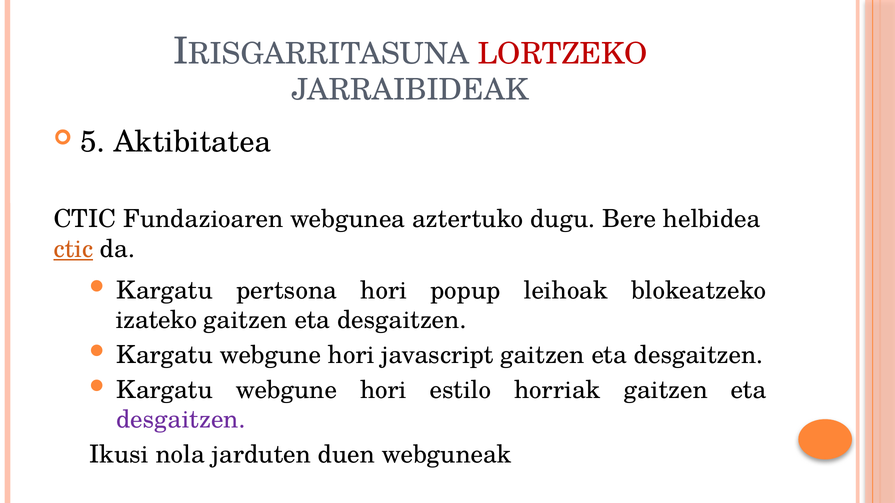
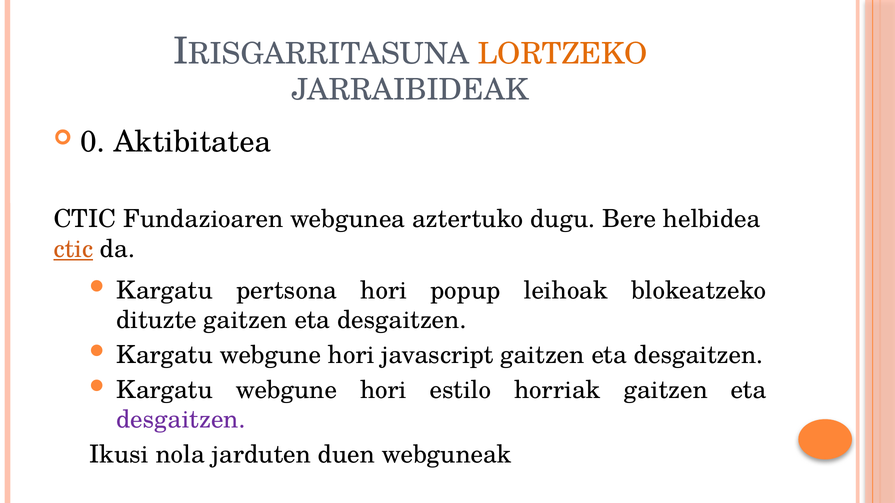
LORTZEKO colour: red -> orange (563, 54)
5: 5 -> 0 (93, 142)
izateko: izateko -> dituzte (156, 320)
